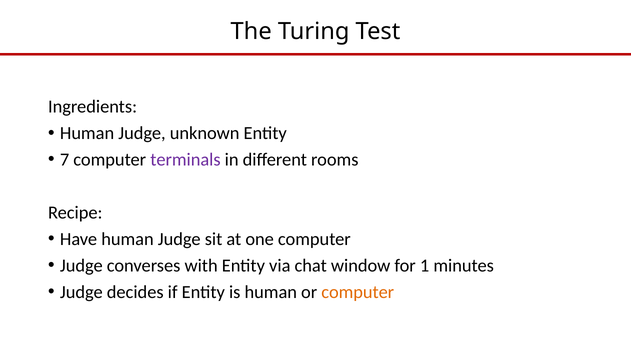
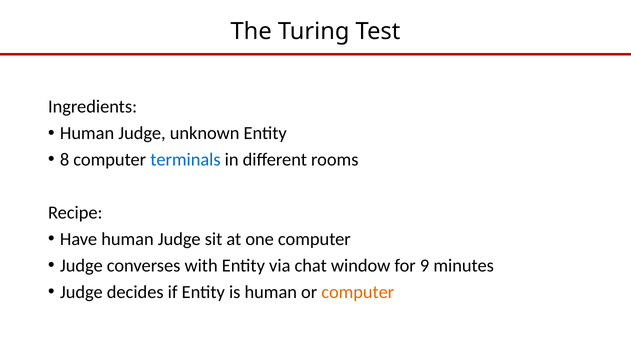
7: 7 -> 8 (65, 160)
terminals colour: purple -> blue (185, 160)
1: 1 -> 9 (425, 265)
